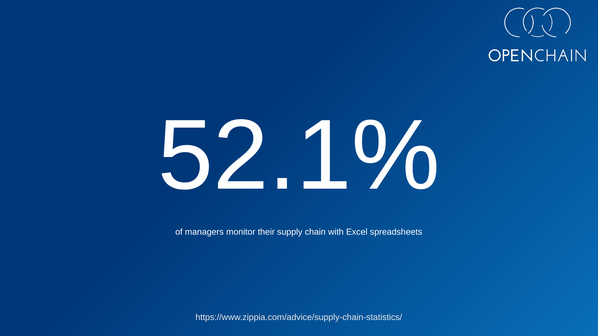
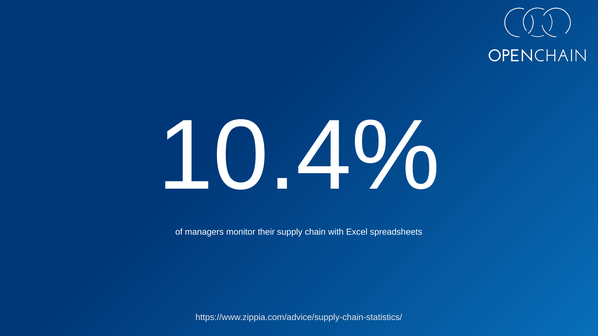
52.1%: 52.1% -> 10.4% (299, 156)
